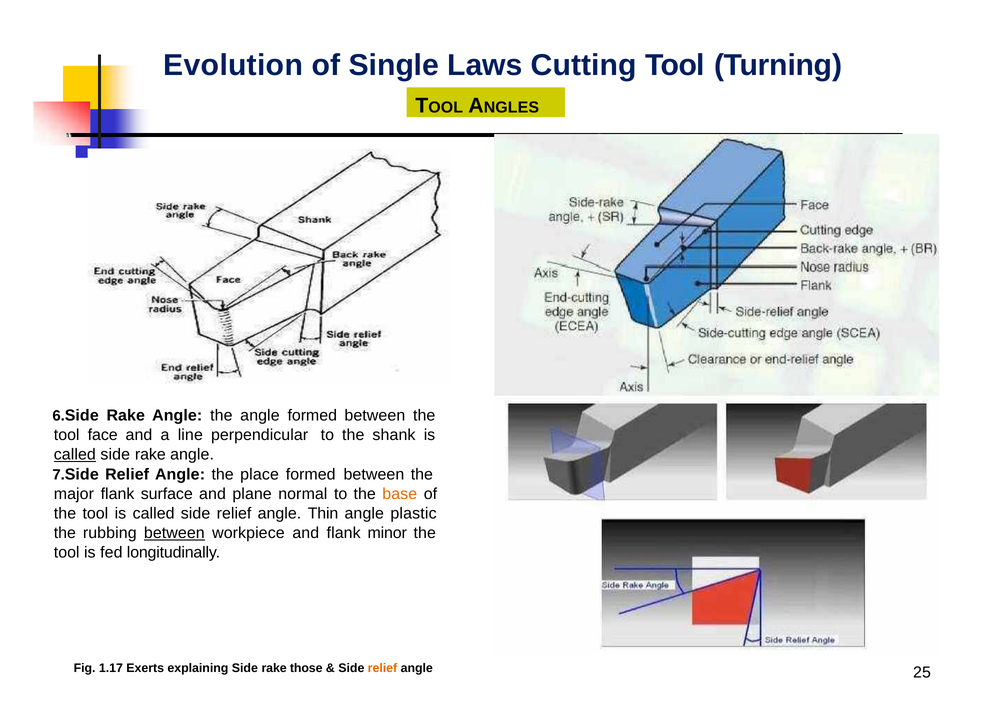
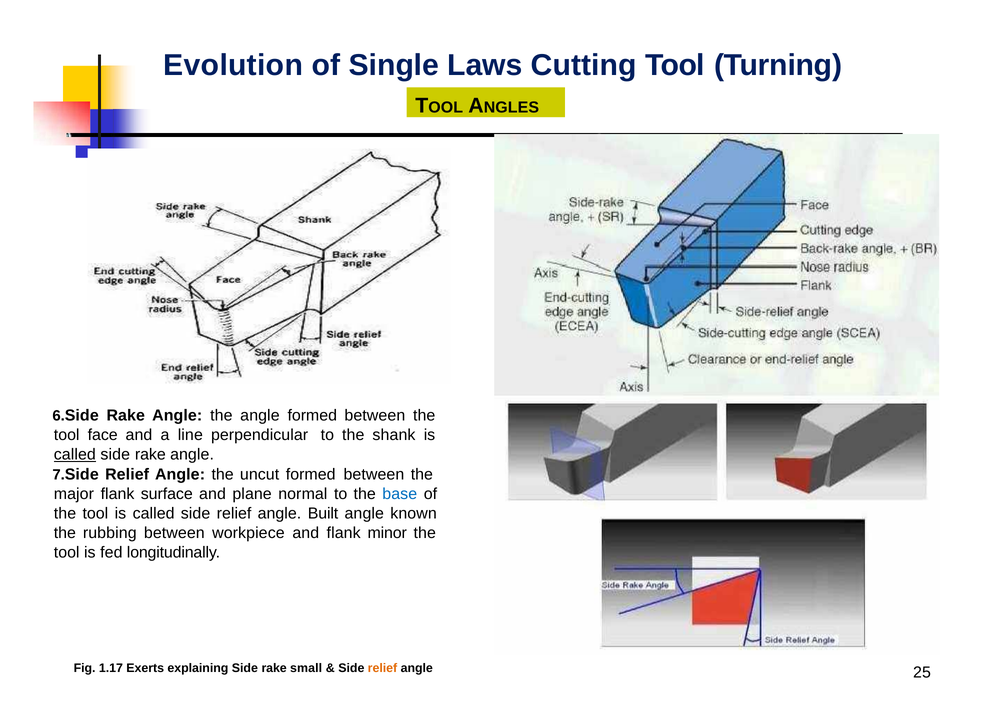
place: place -> uncut (260, 474)
base colour: orange -> blue (400, 494)
Thin: Thin -> Built (323, 513)
plastic: plastic -> known (414, 513)
between underline: present -> none (174, 533)
those: those -> small (306, 668)
